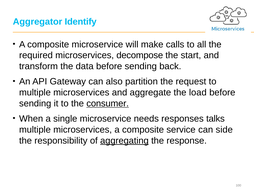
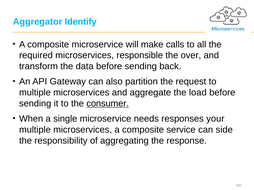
decompose: decompose -> responsible (140, 56)
start: start -> over (191, 56)
talks: talks -> your (215, 119)
aggregating underline: present -> none (124, 141)
